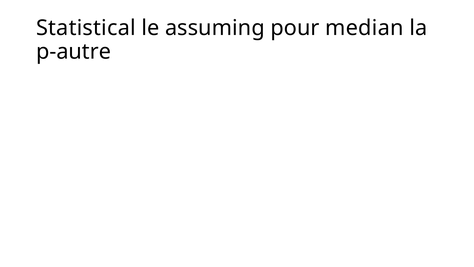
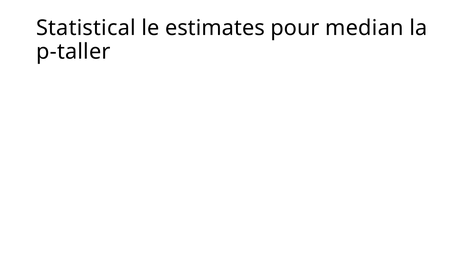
assuming: assuming -> estimates (215, 28)
p-autre: p-autre -> p-taller (73, 52)
